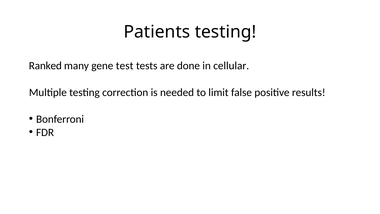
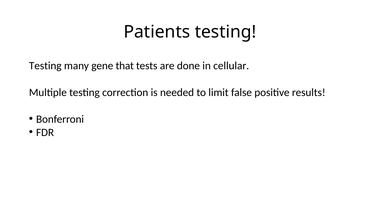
Ranked: Ranked -> Testing (45, 66)
test: test -> that (125, 66)
